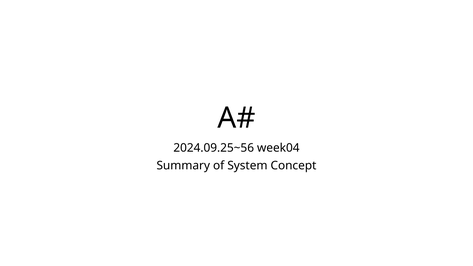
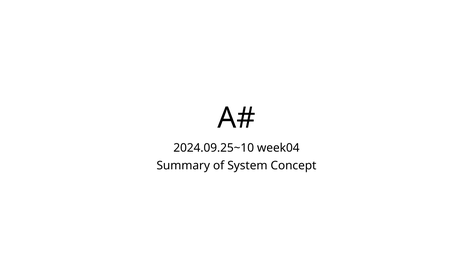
2024.09.25~56: 2024.09.25~56 -> 2024.09.25~10 (214, 148)
